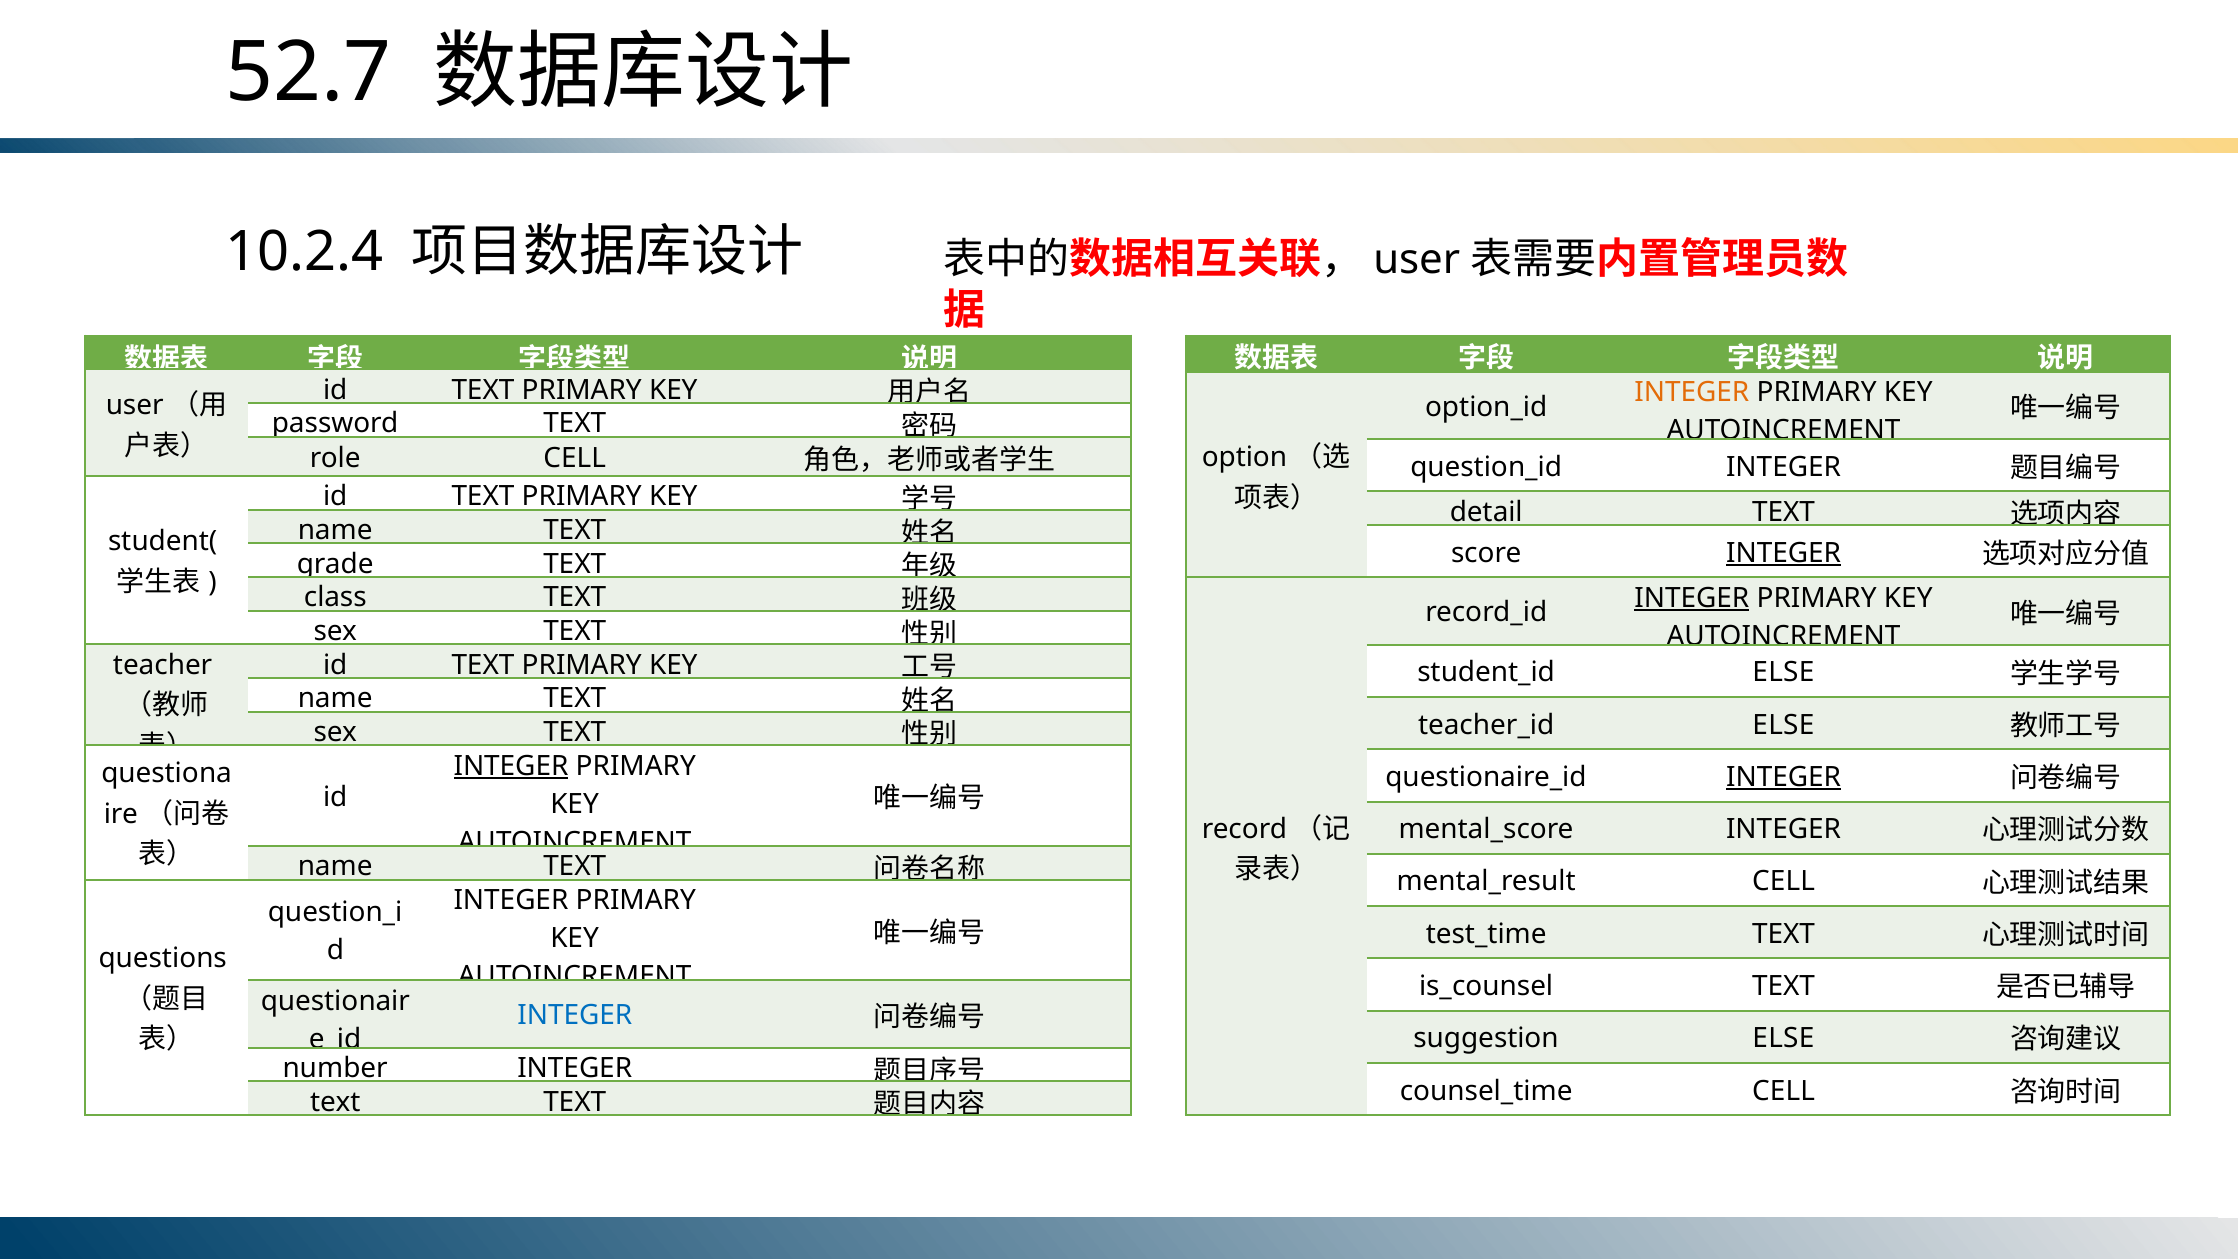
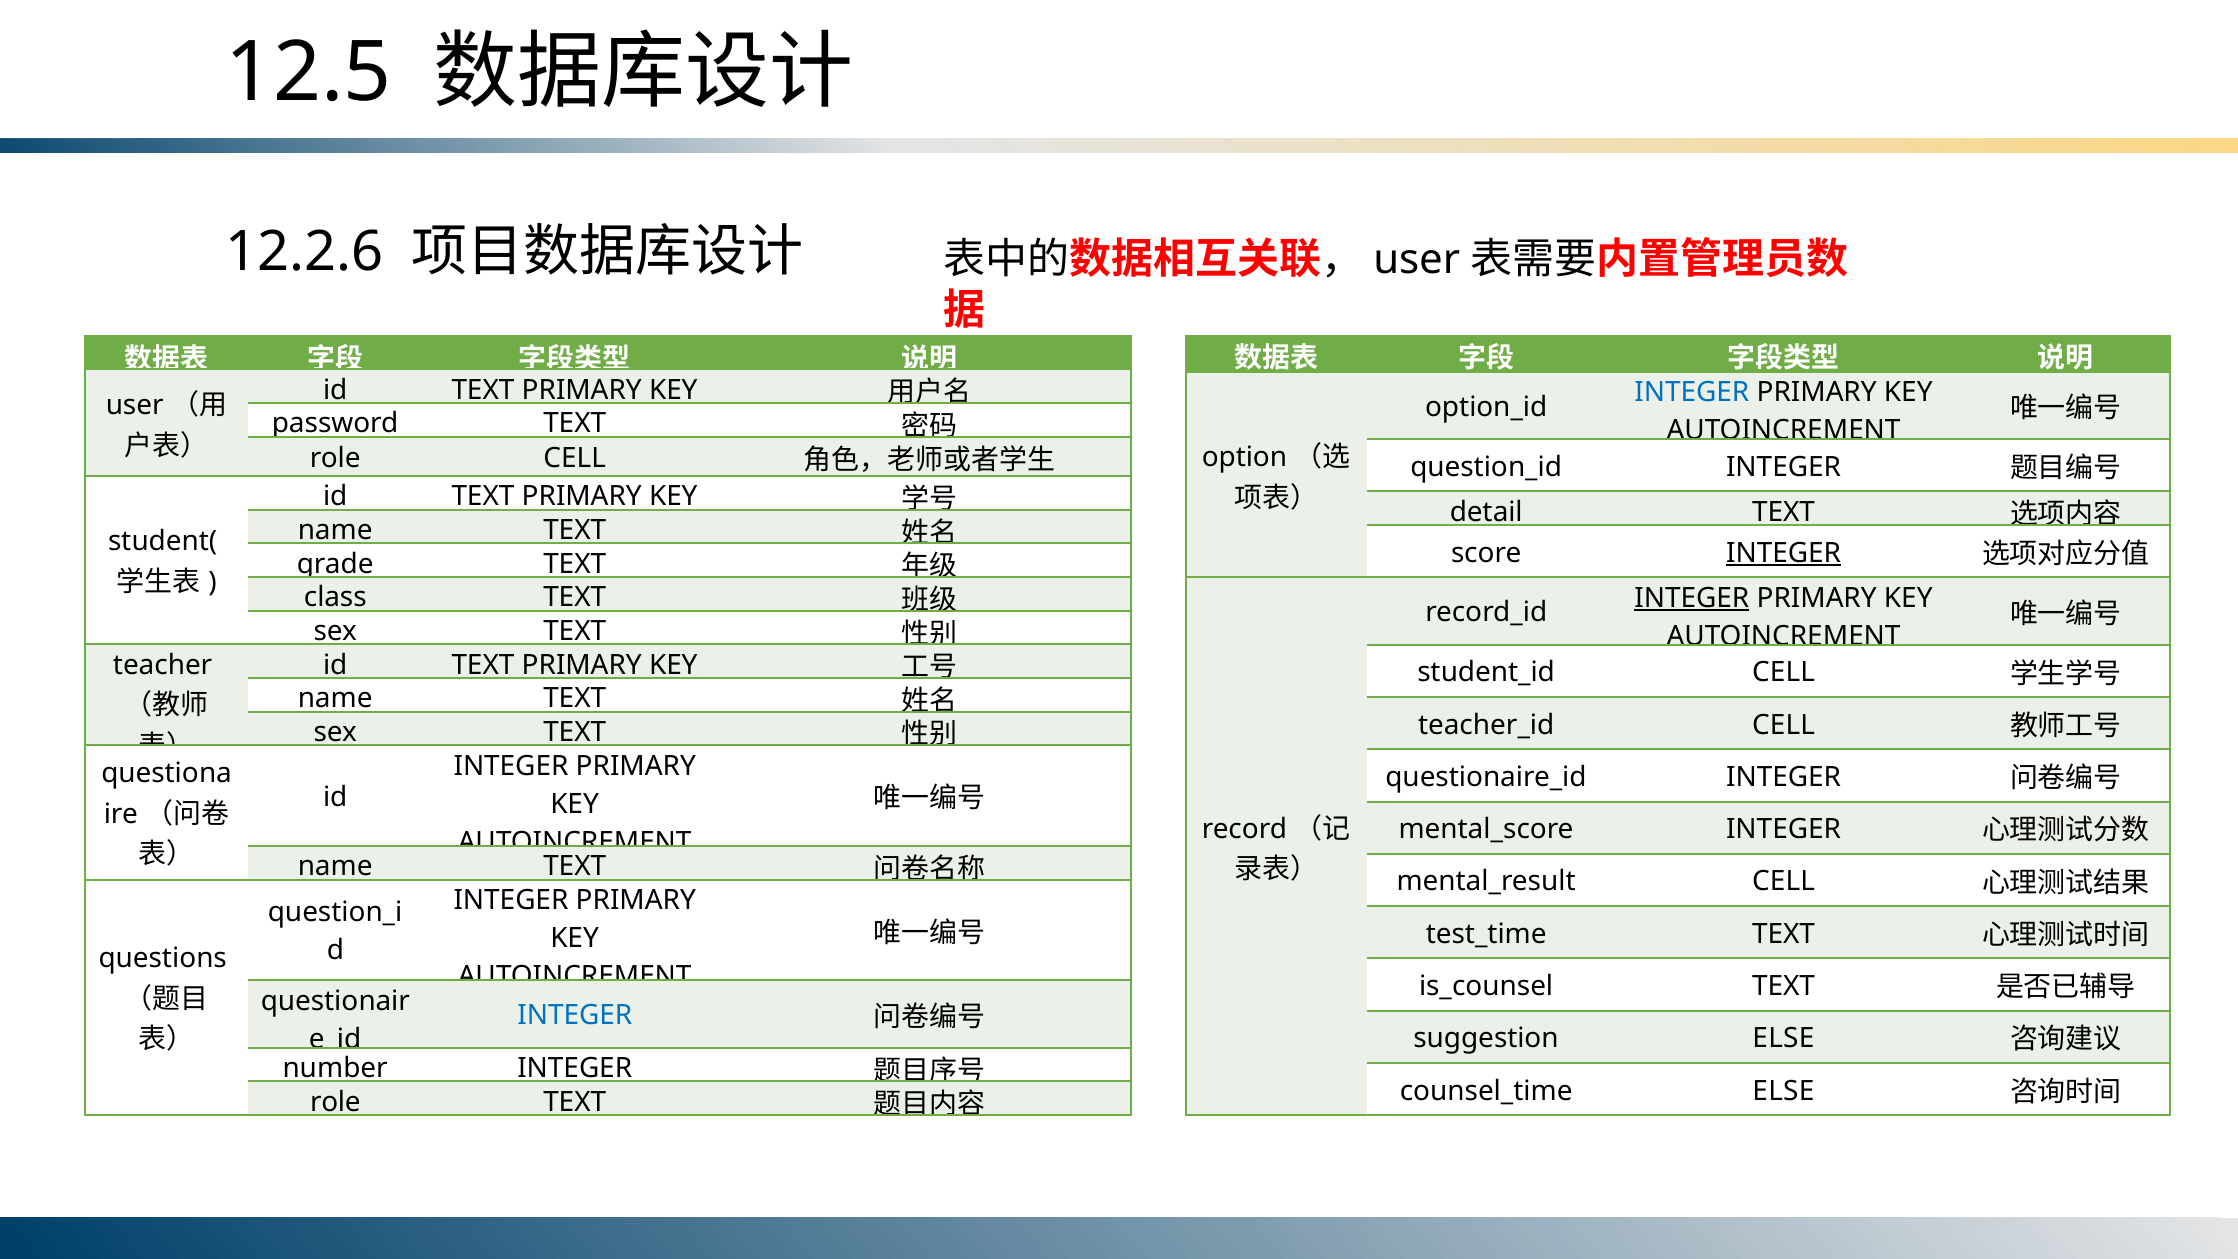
52.7: 52.7 -> 12.5 (309, 73)
10.2.4: 10.2.4 -> 12.2.6 (304, 252)
INTEGER colour: orange -> blue (1692, 392)
ELSE: ELSE -> CELL (1784, 672)
ELSE: ELSE -> CELL (1784, 725)
INTEGER underline: present -> none (511, 766)
INTEGER underline: present -> none (1784, 777)
CELL: CELL -> ELSE (1783, 1091)
text: text -> role (335, 1102)
